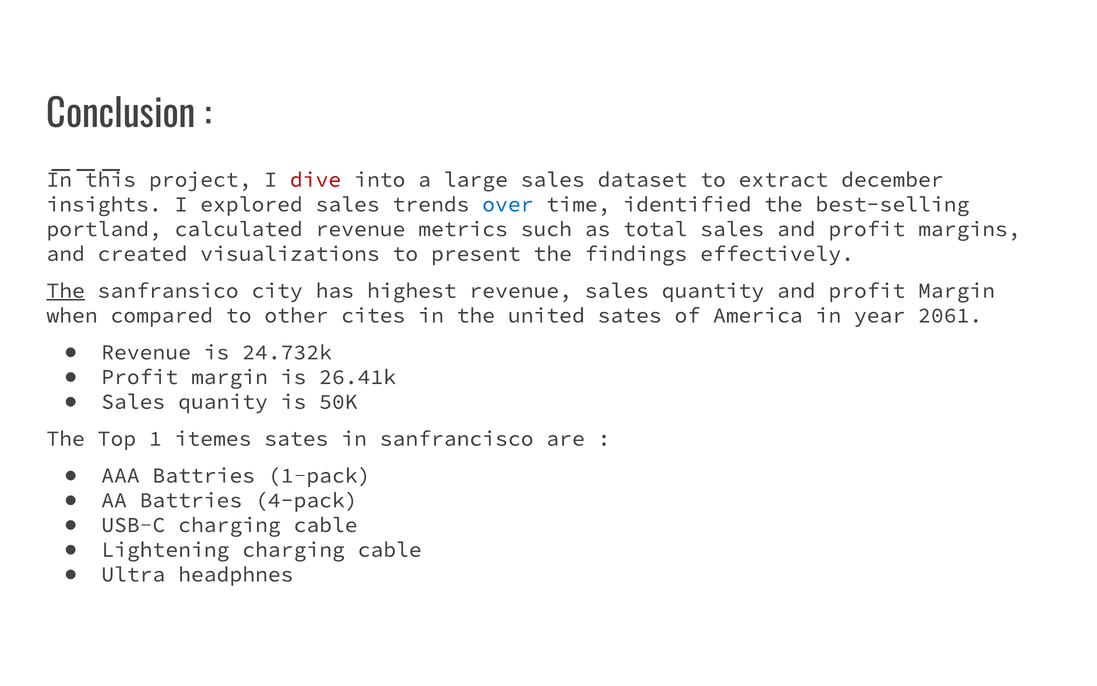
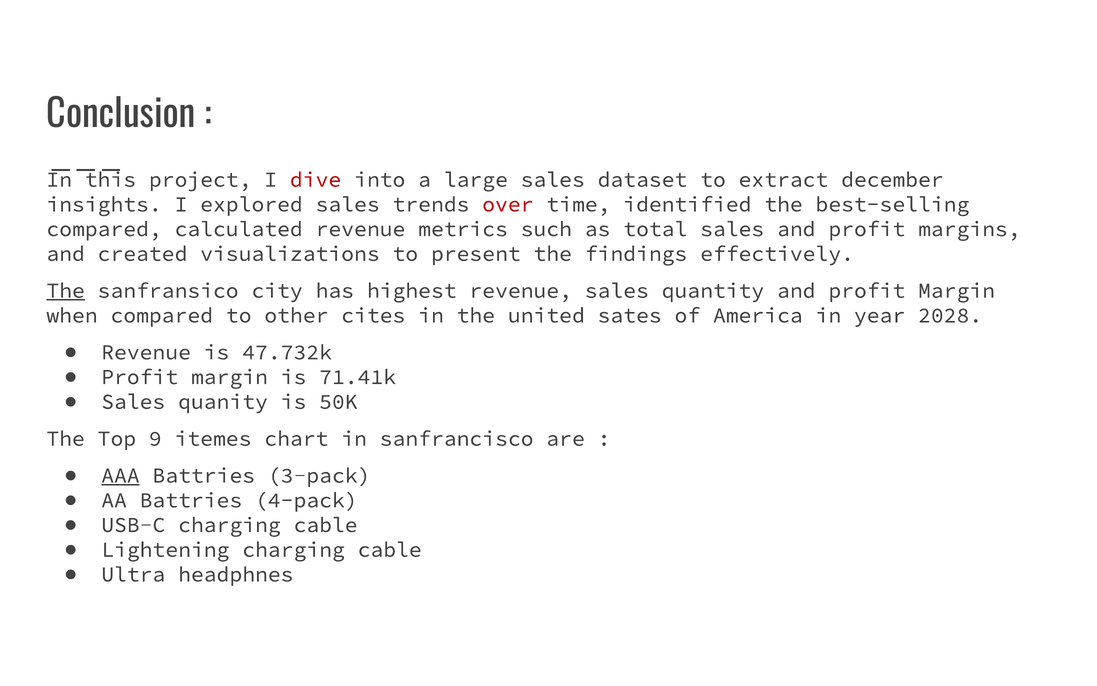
over colour: blue -> red (508, 204)
portland: portland -> compared (104, 229)
2061: 2061 -> 2028 (950, 315)
24.732k: 24.732k -> 47.732k (287, 352)
26.41k: 26.41k -> 71.41k (358, 377)
1: 1 -> 9 (155, 438)
itemes sates: sates -> chart (296, 438)
AAA underline: none -> present (120, 475)
1-pack: 1-pack -> 3-pack (319, 475)
